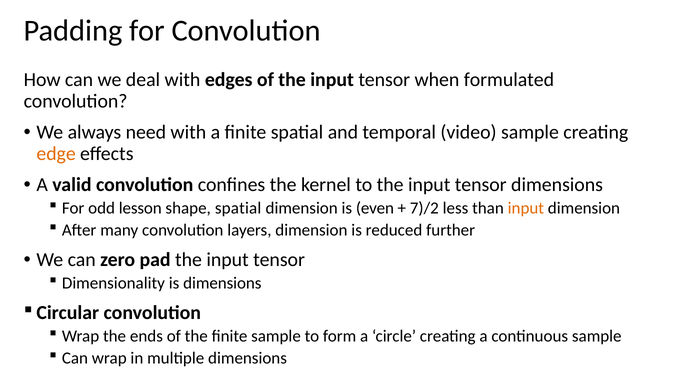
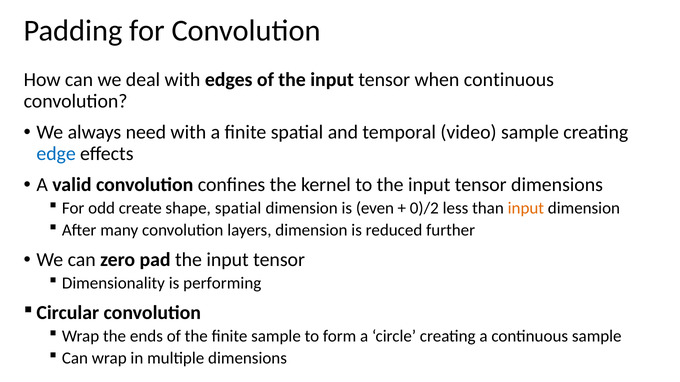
when formulated: formulated -> continuous (509, 80)
edge colour: orange -> blue (56, 154)
lesson: lesson -> create (140, 209)
7)/2: 7)/2 -> 0)/2 (424, 209)
is dimensions: dimensions -> performing (222, 284)
